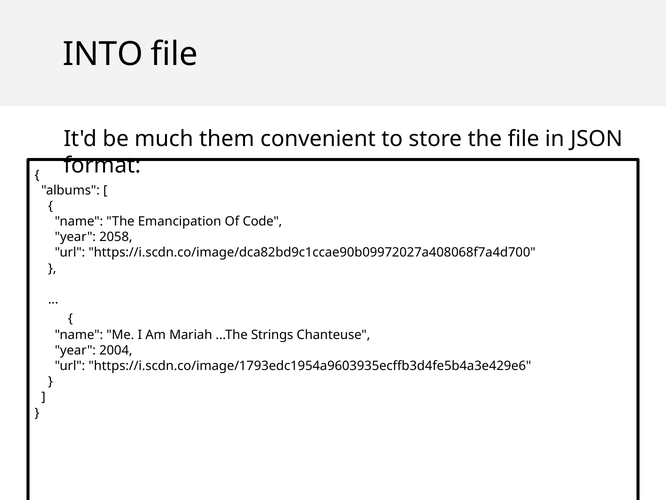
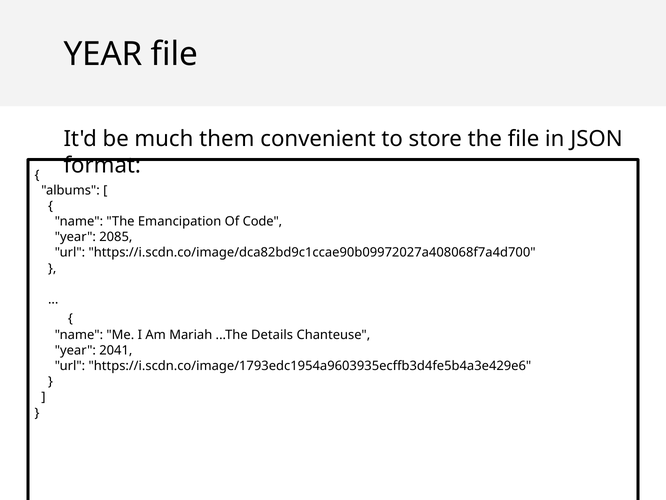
INTO: INTO -> YEAR (103, 54)
2058: 2058 -> 2085 (116, 237)
Strings: Strings -> Details (272, 335)
2004: 2004 -> 2041 (116, 350)
